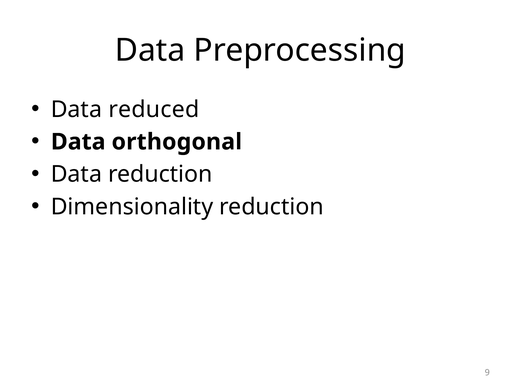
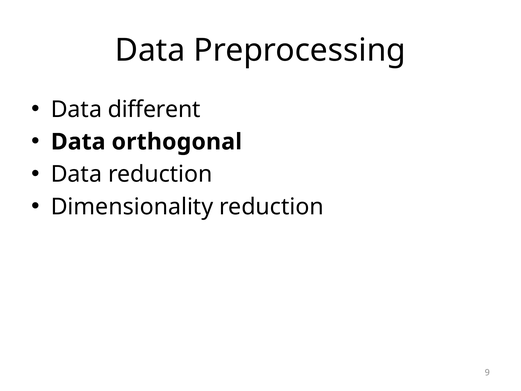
reduced: reduced -> different (154, 109)
